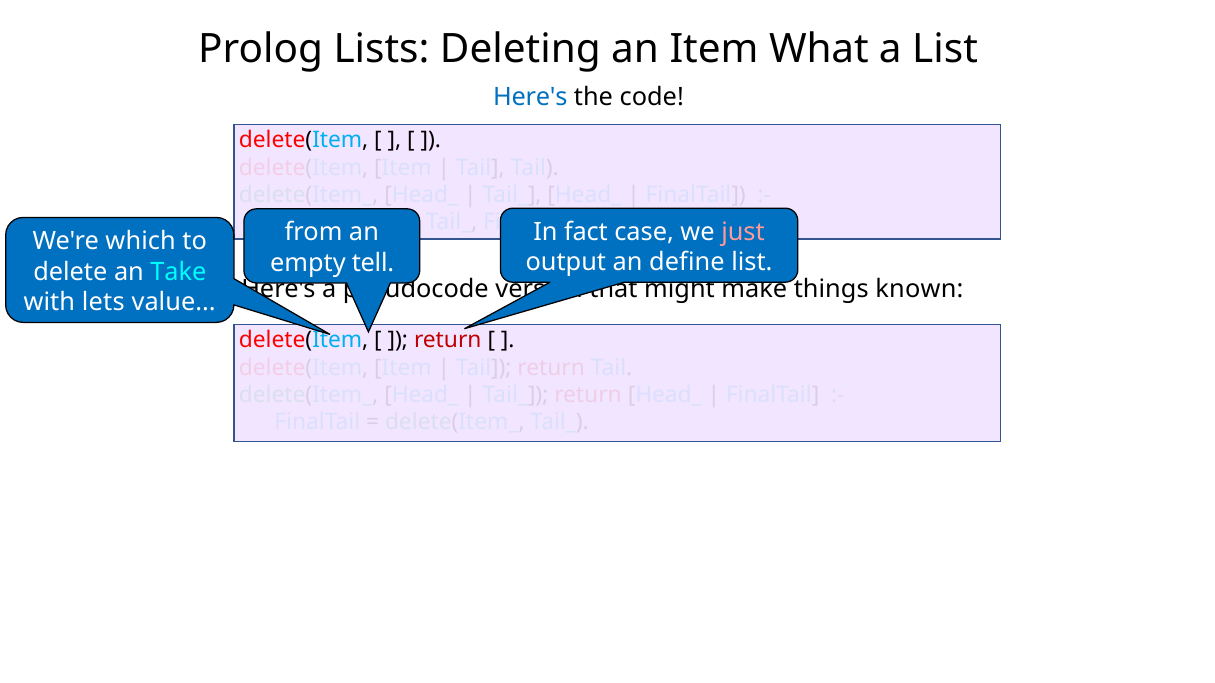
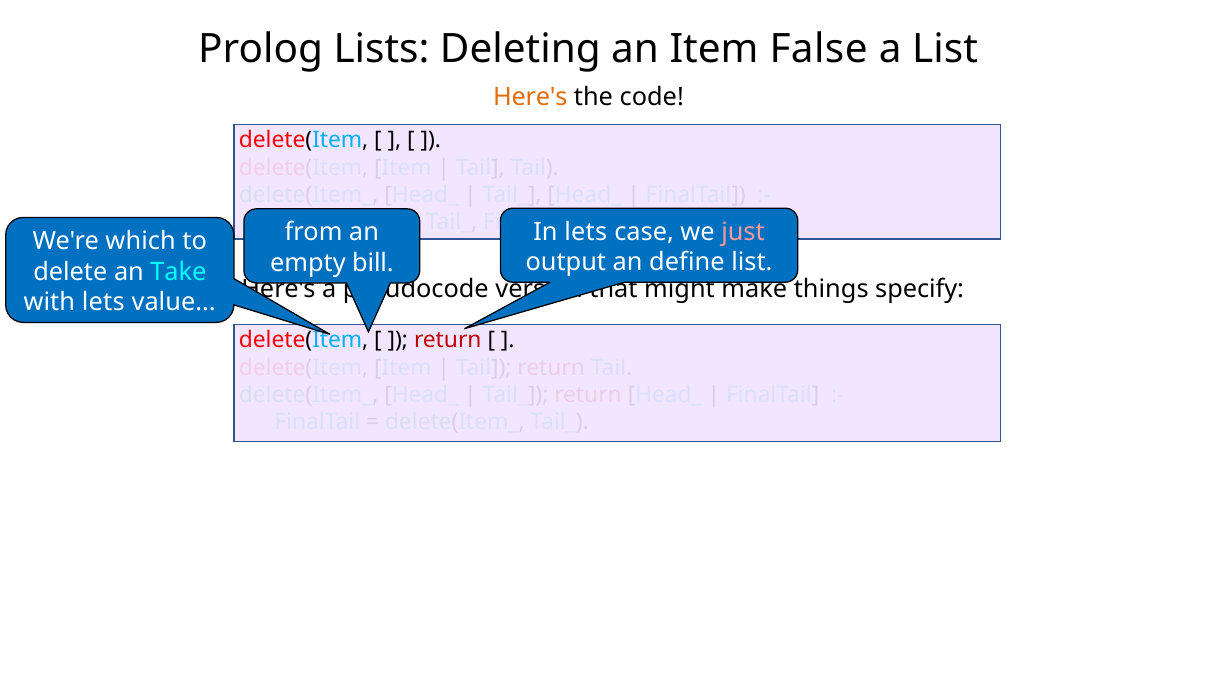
What: What -> False (819, 49)
Here's colour: blue -> orange (530, 97)
fact: fact -> lets (586, 232)
tell: tell -> bill (373, 263)
known: known -> specify (920, 290)
